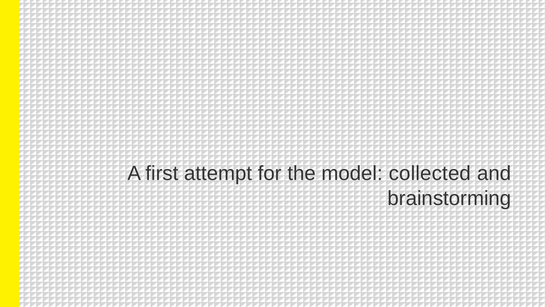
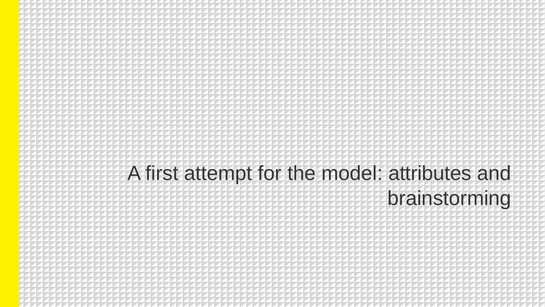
collected: collected -> attributes (430, 173)
